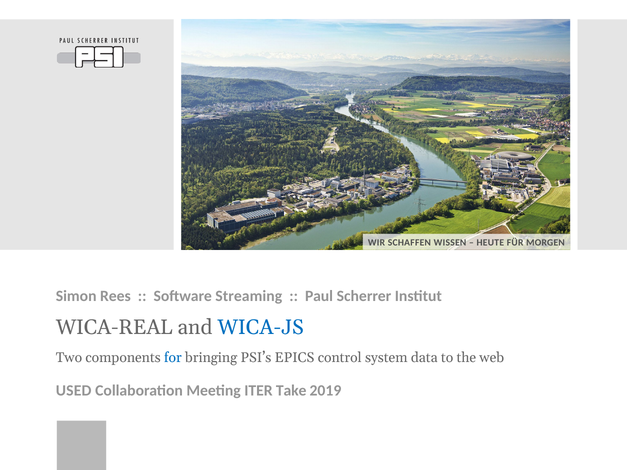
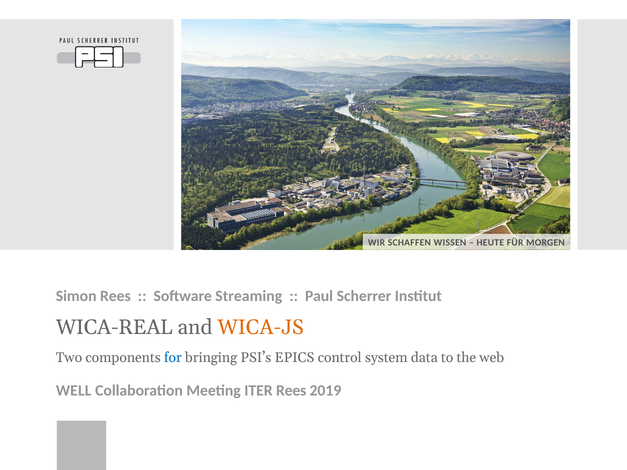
WICA-JS colour: blue -> orange (261, 328)
USED: USED -> WELL (74, 391)
ITER Take: Take -> Rees (291, 391)
